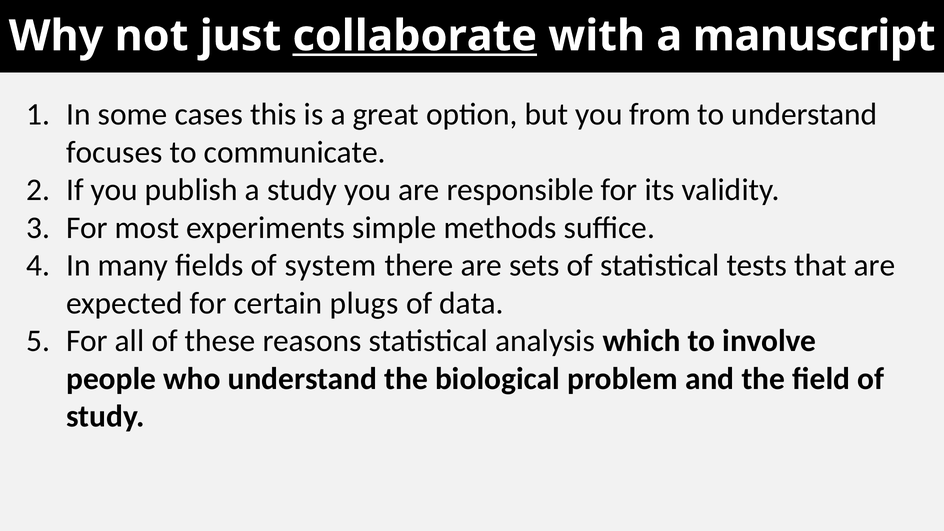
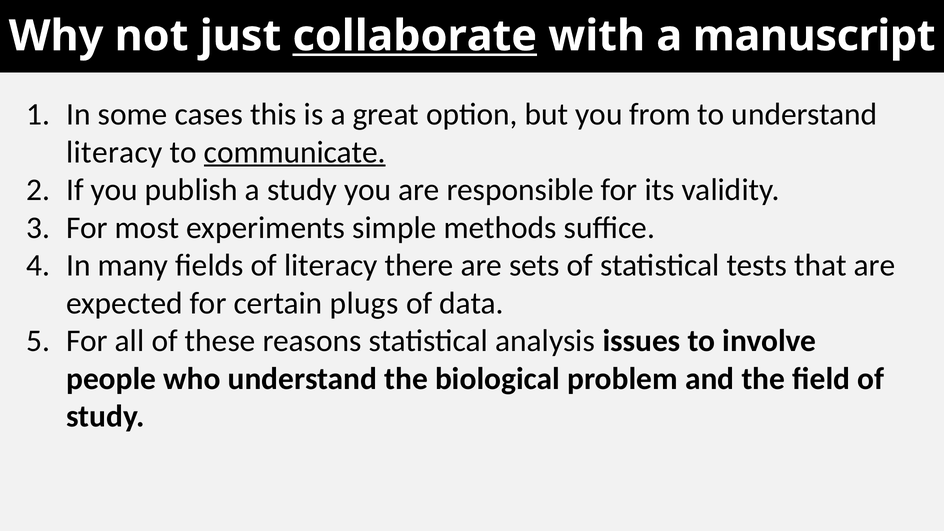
focuses: focuses -> literacy (114, 152)
communicate underline: none -> present (295, 152)
of system: system -> literacy (331, 265)
which: which -> issues (642, 341)
